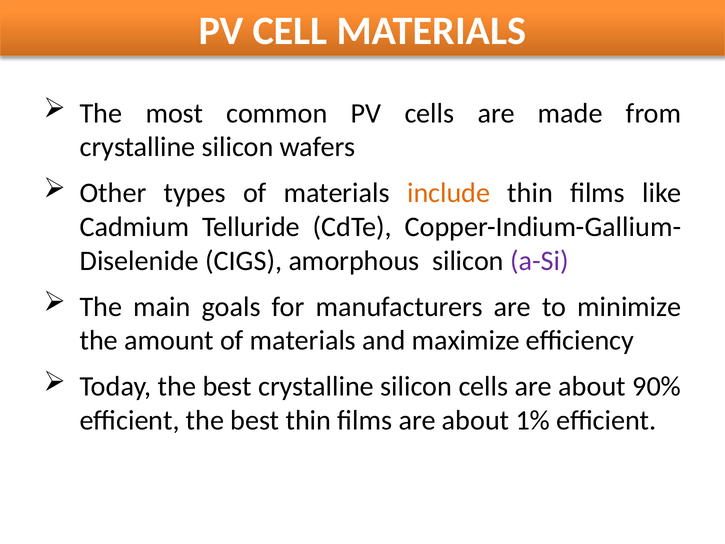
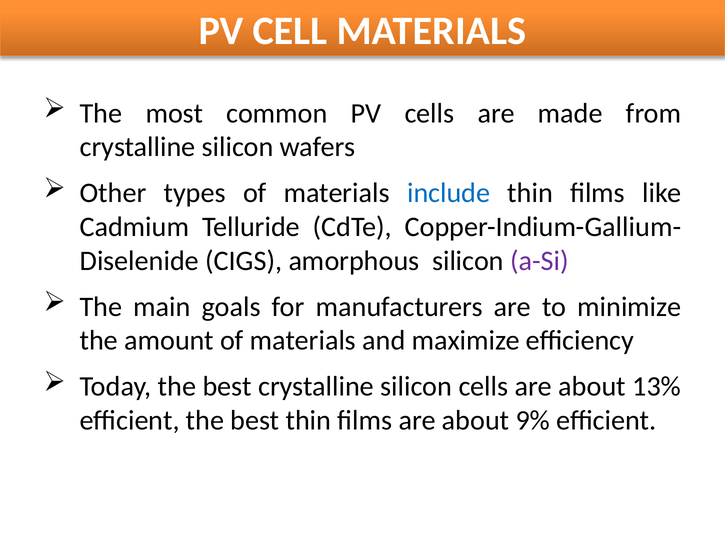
include colour: orange -> blue (449, 193)
90%: 90% -> 13% (657, 386)
1%: 1% -> 9% (533, 420)
